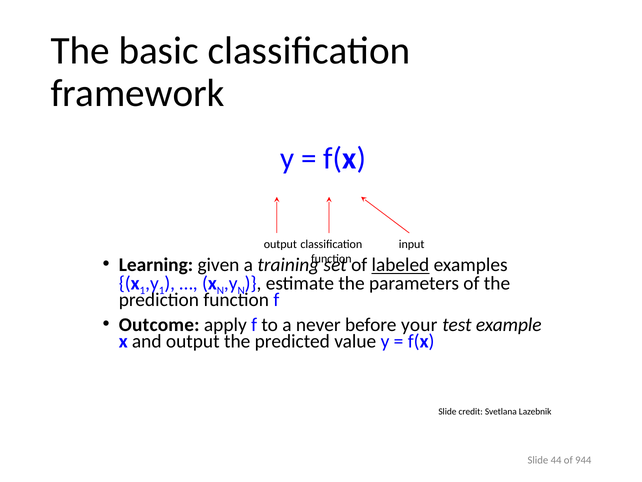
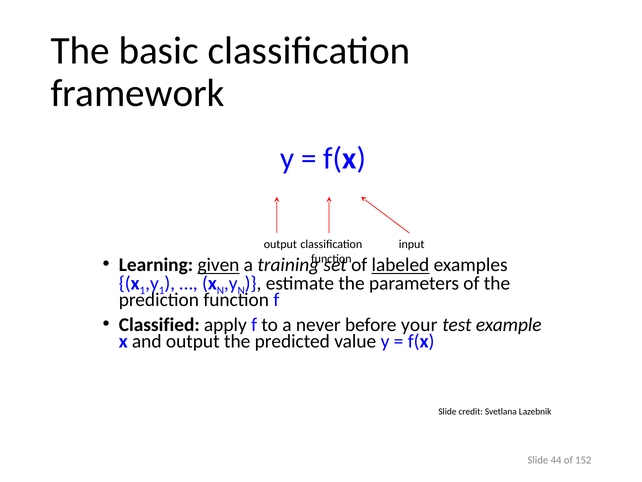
given underline: none -> present (218, 265)
Outcome: Outcome -> Classified (159, 325)
944: 944 -> 152 (583, 460)
